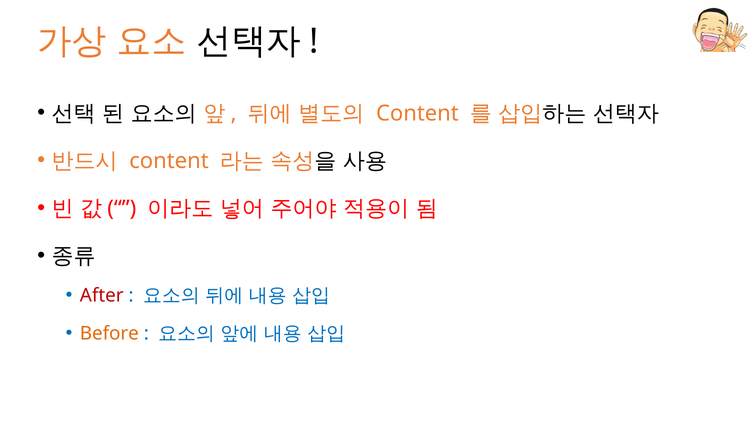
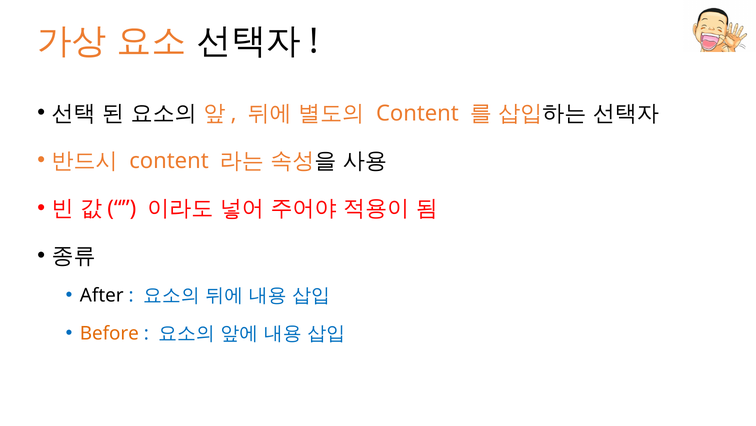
After colour: red -> black (102, 295)
